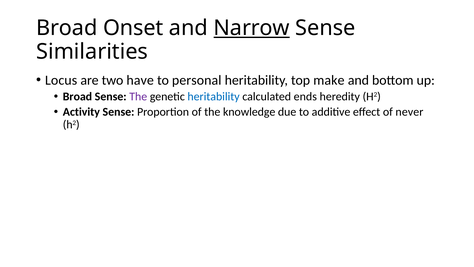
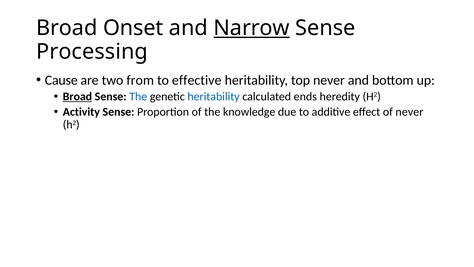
Similarities: Similarities -> Processing (92, 52)
Locus: Locus -> Cause (61, 80)
have: have -> from (140, 80)
personal: personal -> effective (197, 80)
top make: make -> never (329, 80)
Broad underline: none -> present (77, 96)
The colour: purple -> blue (138, 96)
